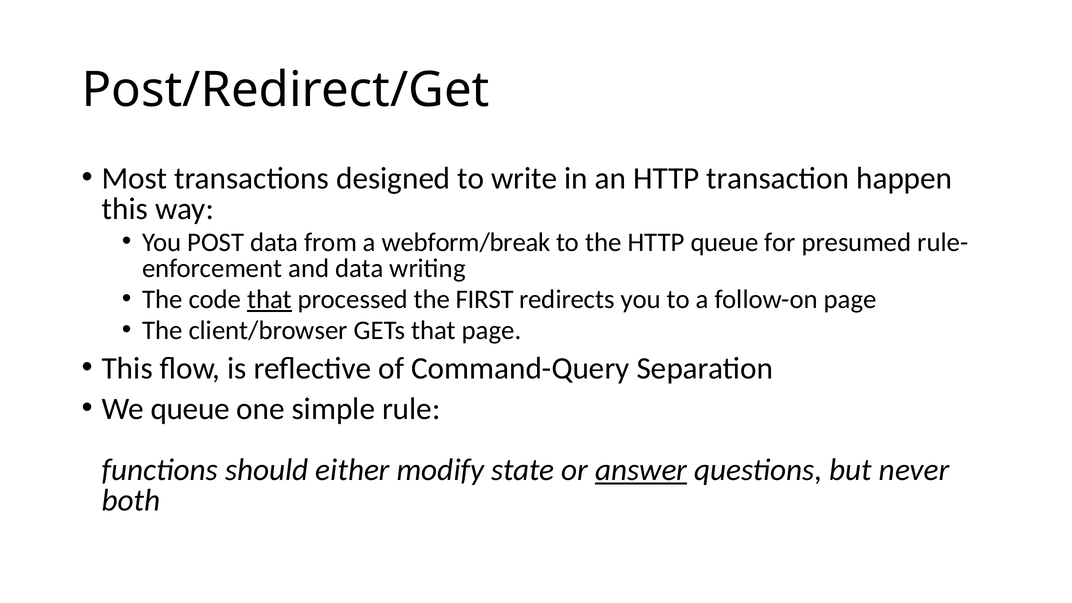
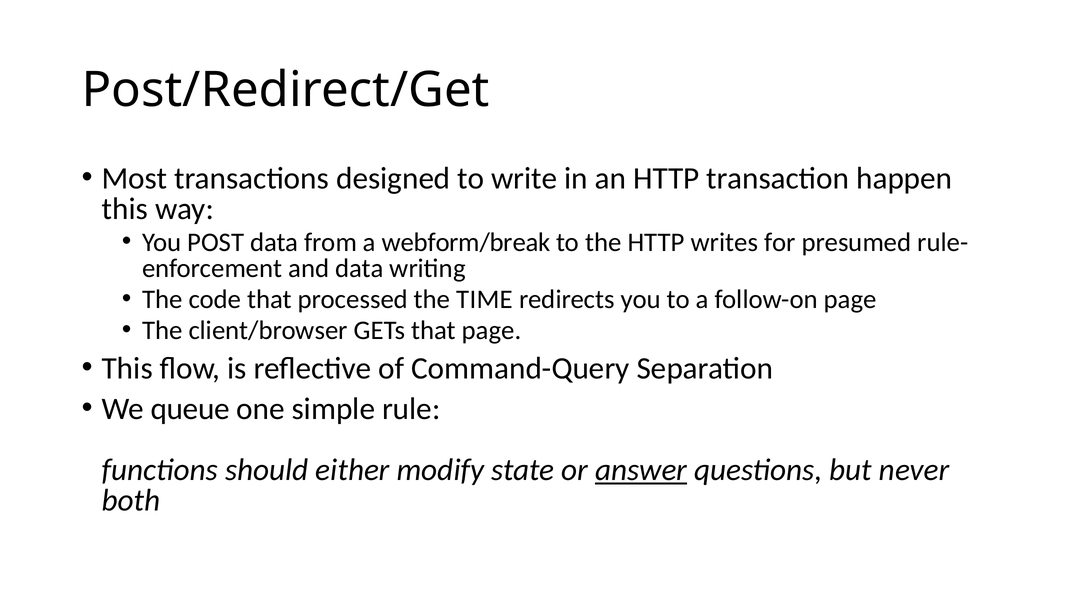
HTTP queue: queue -> writes (724, 242)
that underline: present -> none (270, 299)
FIRST: FIRST -> TIME (485, 299)
